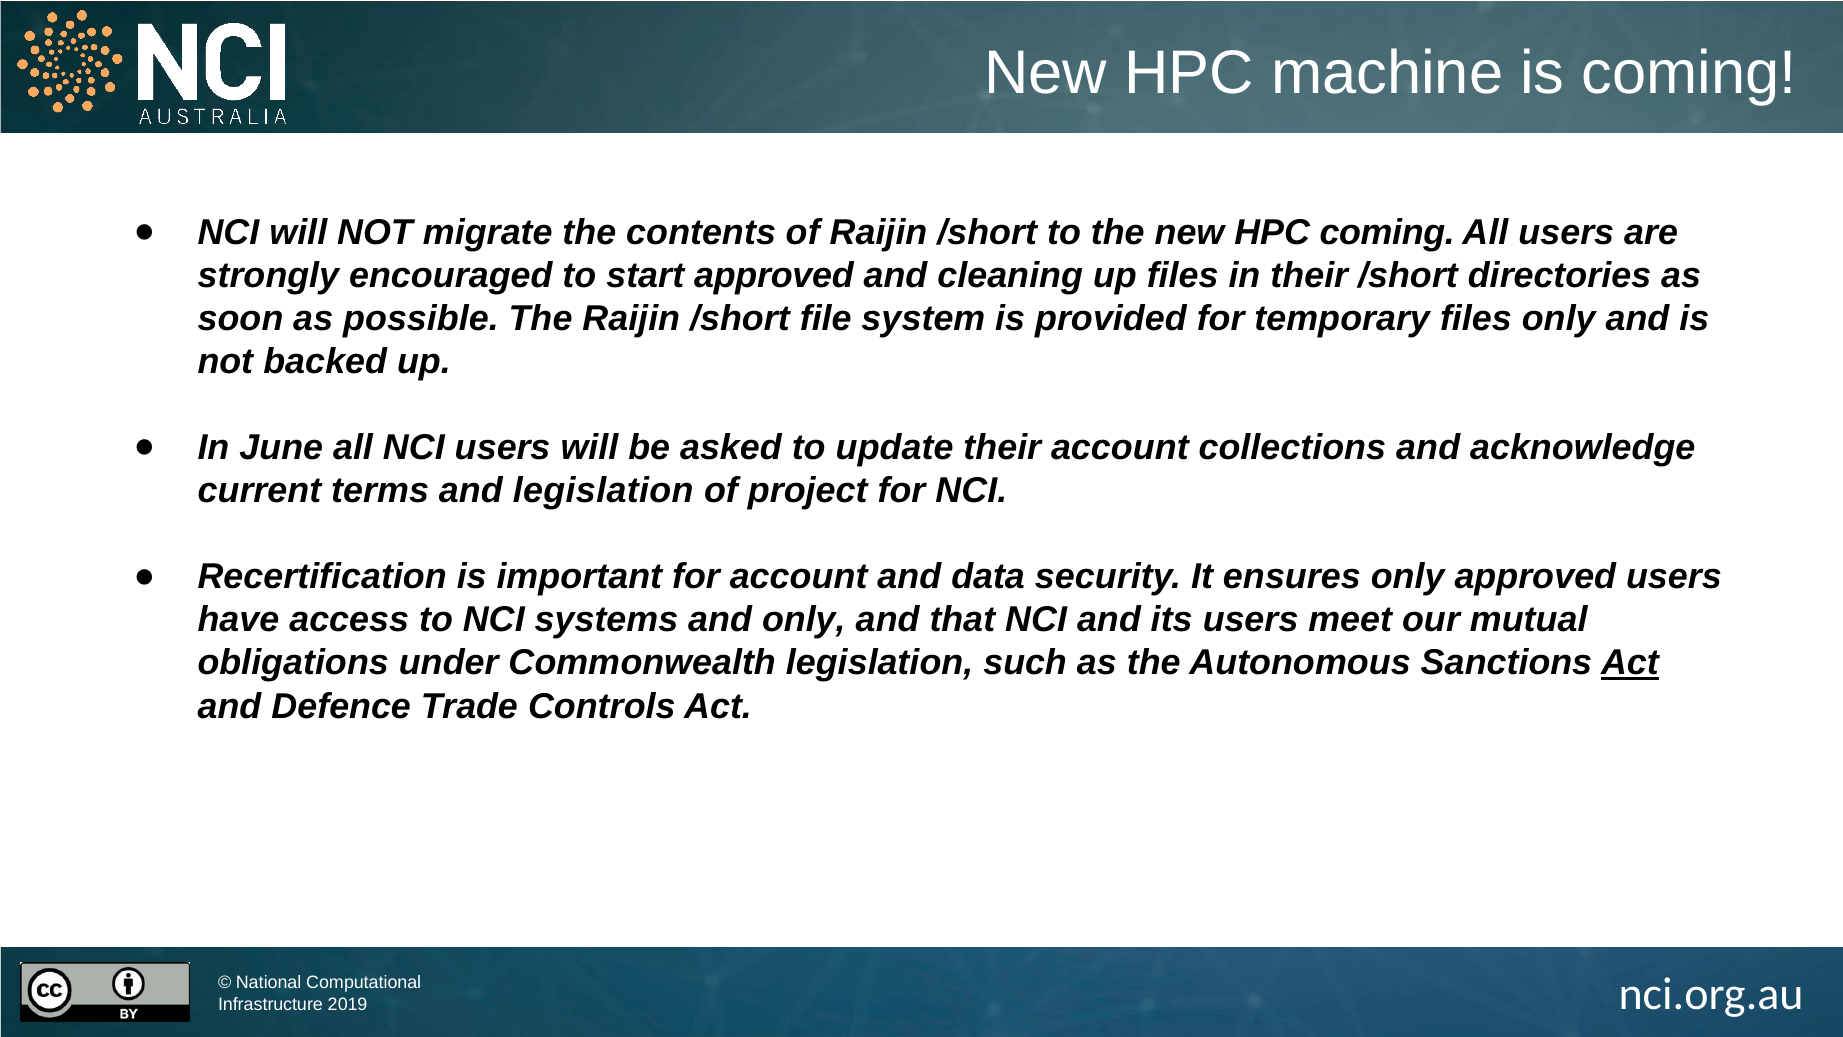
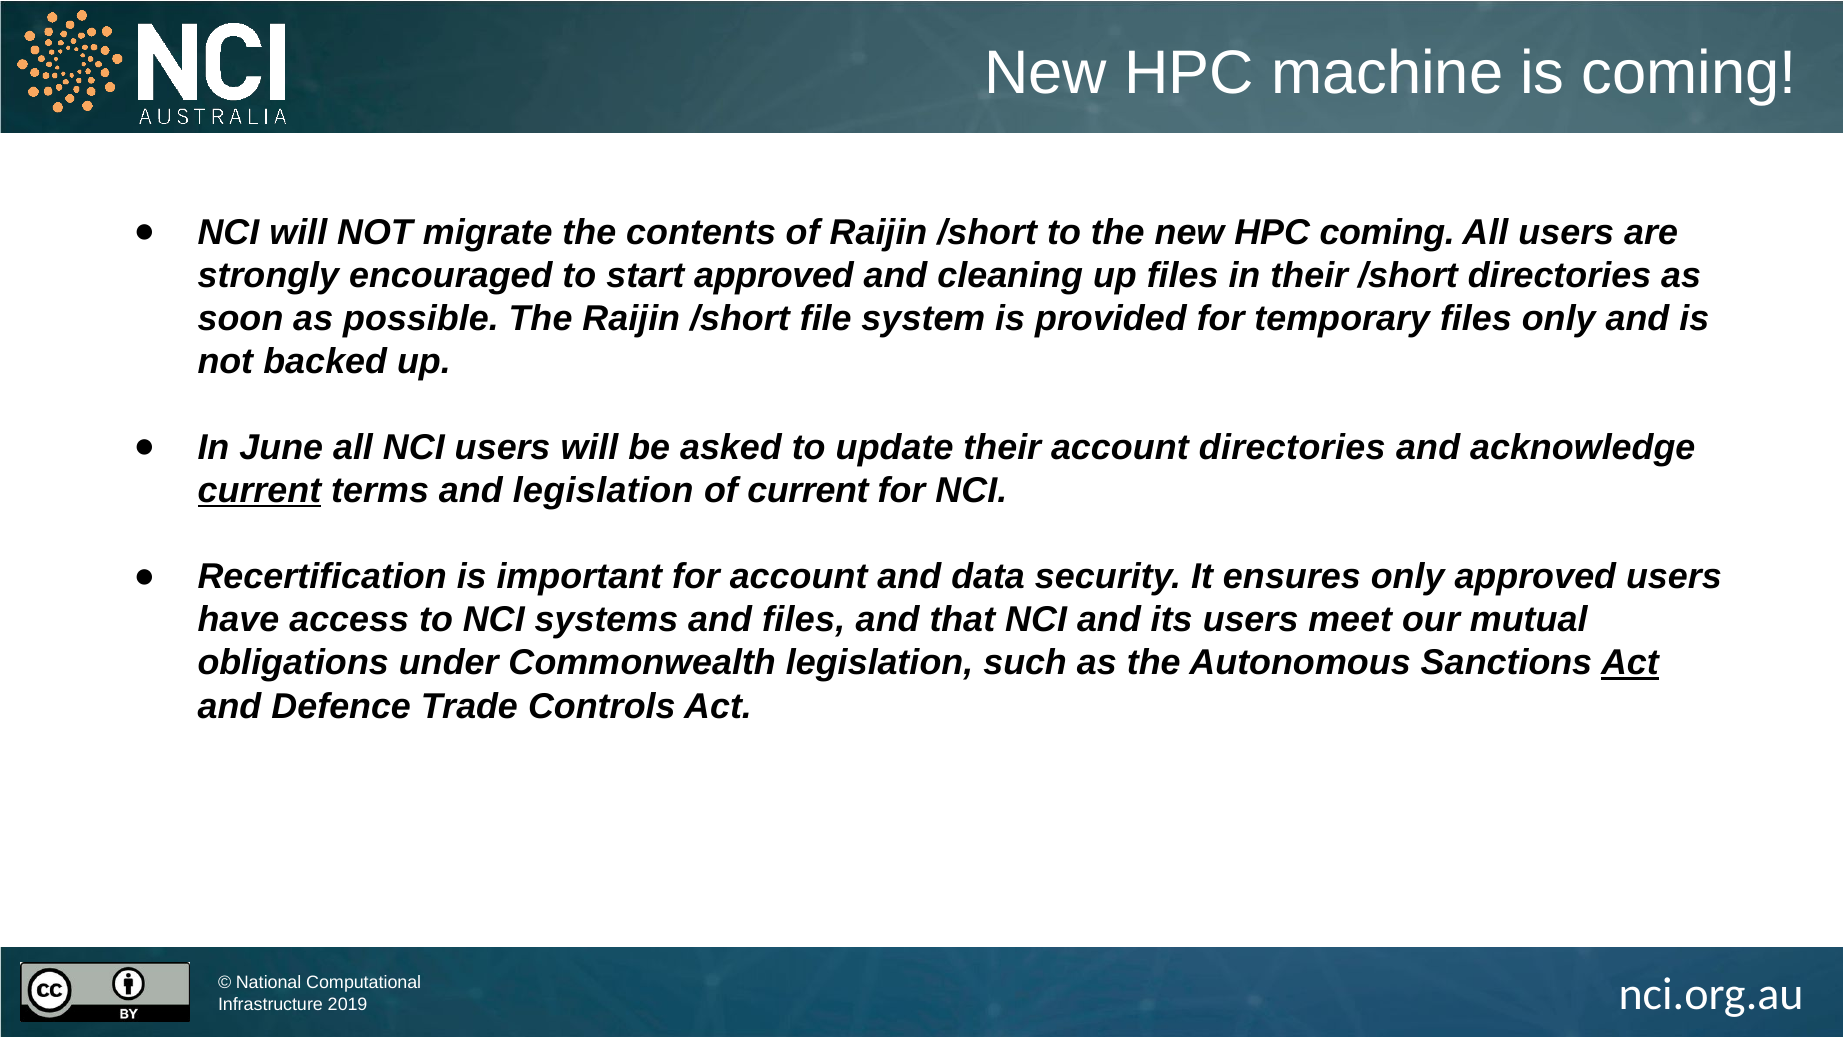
account collections: collections -> directories (1292, 448)
current underline: none -> present (259, 491)
of project: project -> current (808, 491)
and only: only -> files (804, 620)
